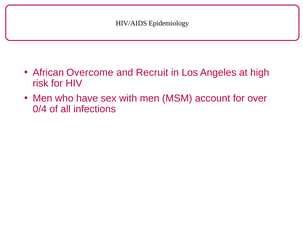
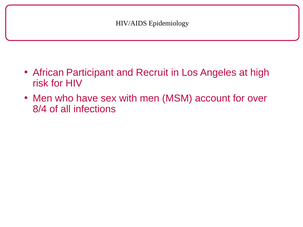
Overcome: Overcome -> Participant (90, 73)
0/4: 0/4 -> 8/4 (40, 109)
